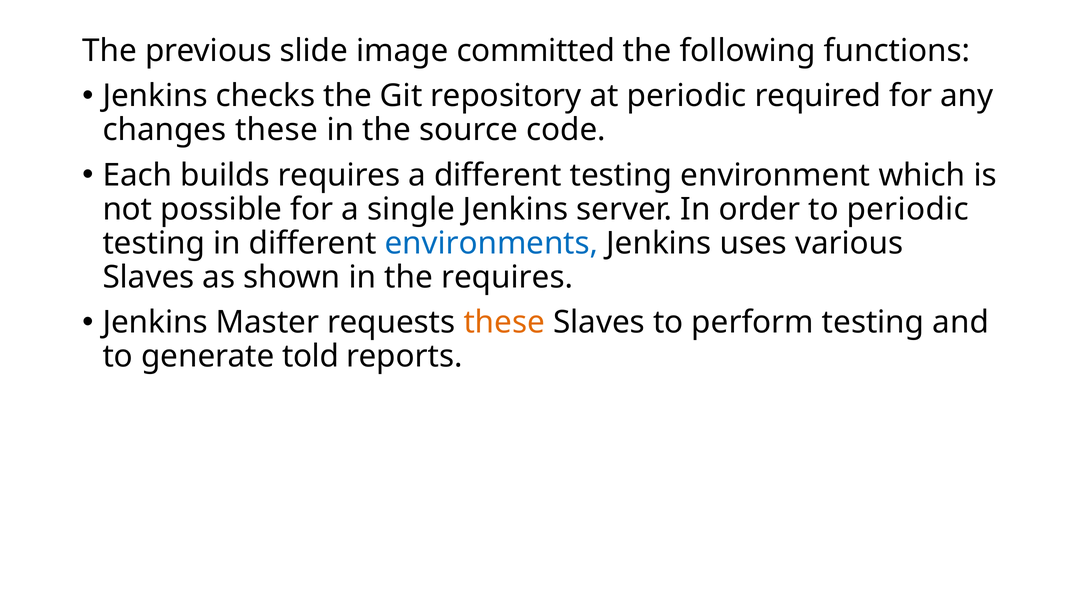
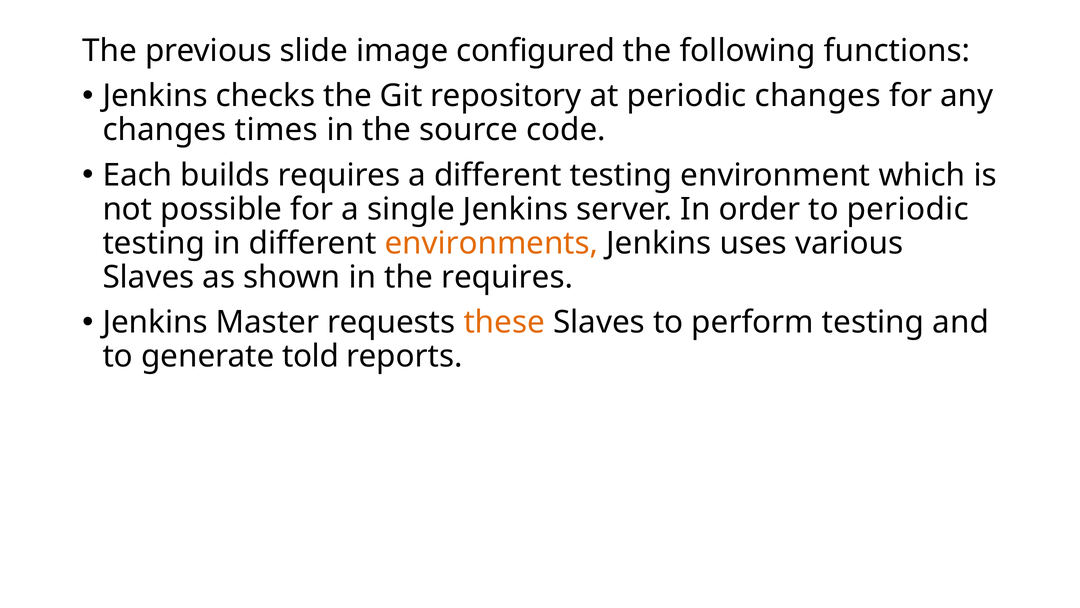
committed: committed -> configured (536, 51)
periodic required: required -> changes (818, 96)
changes these: these -> times (276, 130)
environments colour: blue -> orange (491, 243)
